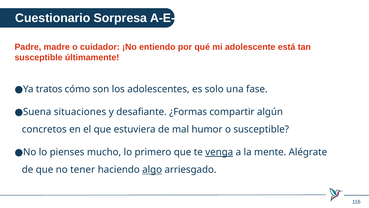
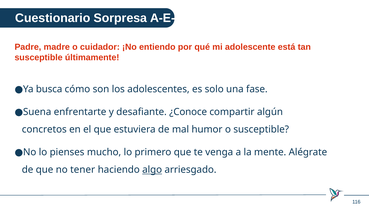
tratos: tratos -> busca (49, 89)
situaciones: situaciones -> enfrentarte (80, 112)
¿Formas: ¿Formas -> ¿Conoce (188, 112)
venga underline: present -> none (219, 152)
